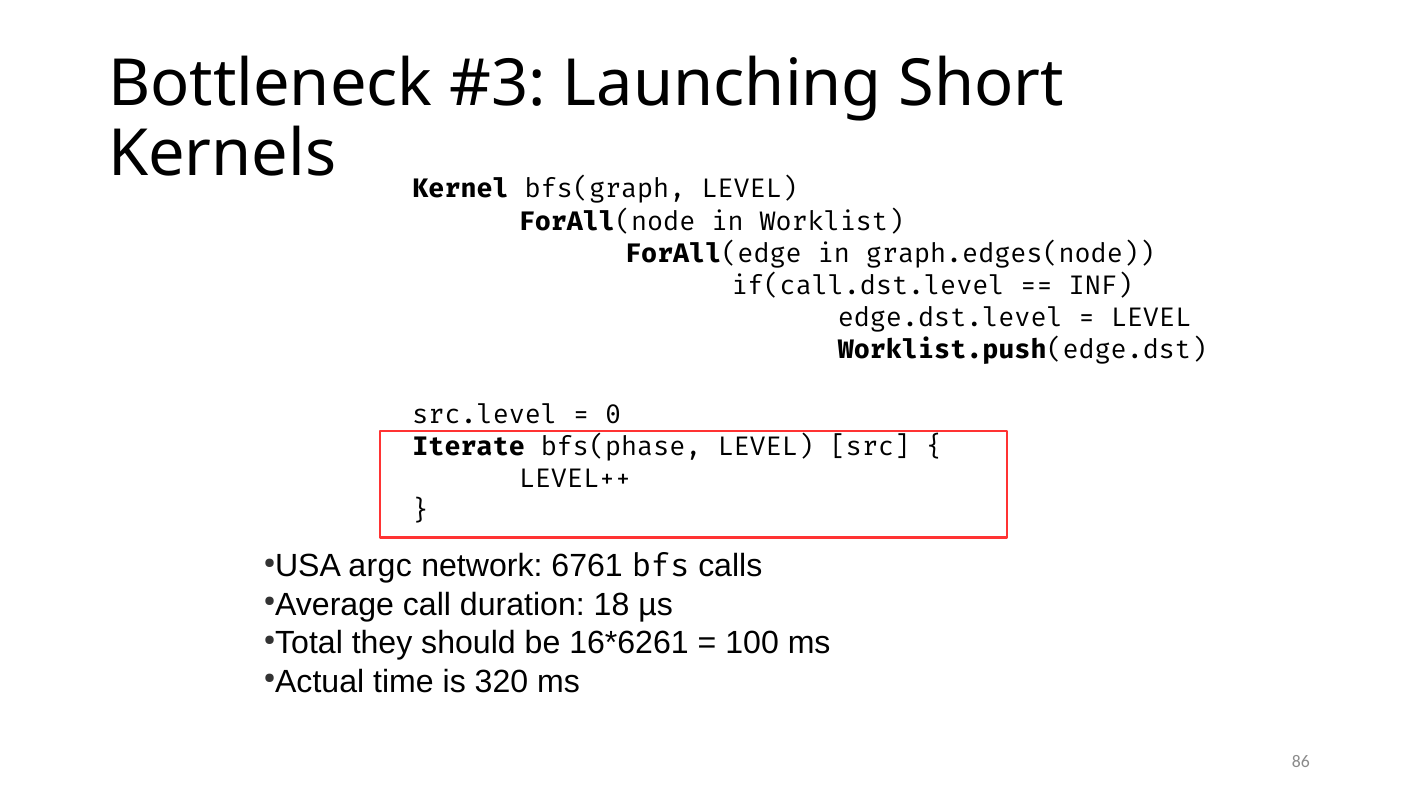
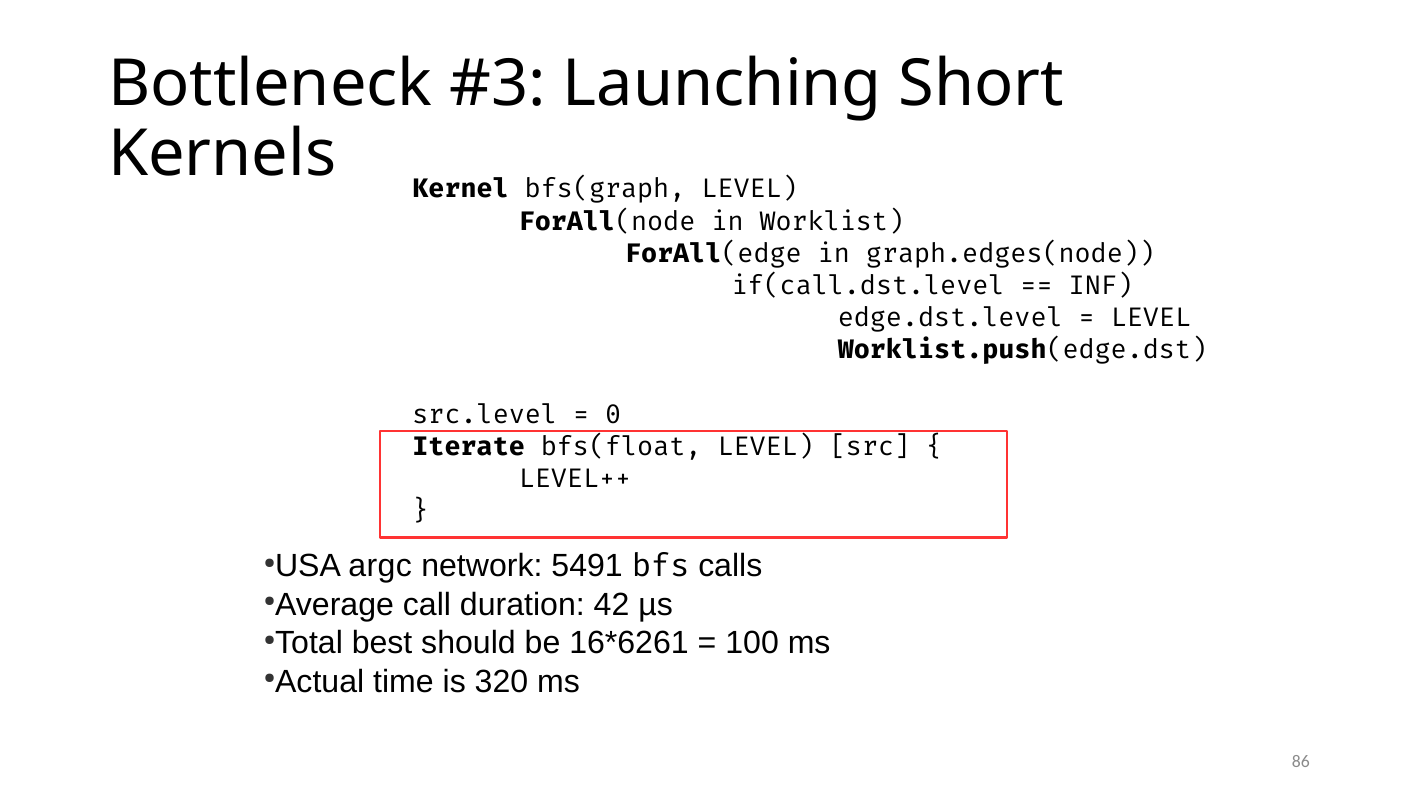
bfs(phase: bfs(phase -> bfs(float (621, 446)
6761: 6761 -> 5491 (587, 566)
18: 18 -> 42 (611, 604)
they: they -> best (382, 643)
